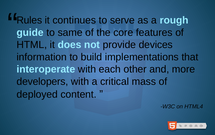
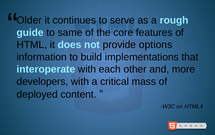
Rules: Rules -> Older (29, 20)
devices: devices -> options (156, 45)
